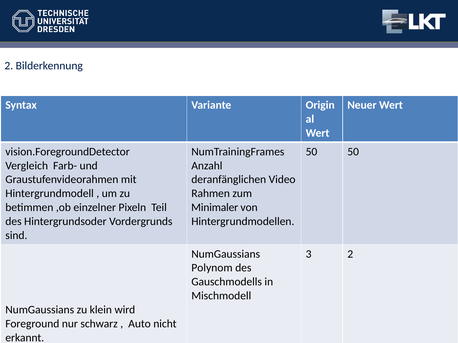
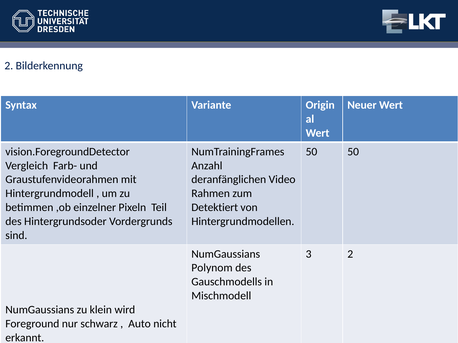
Minimaler: Minimaler -> Detektiert (215, 208)
